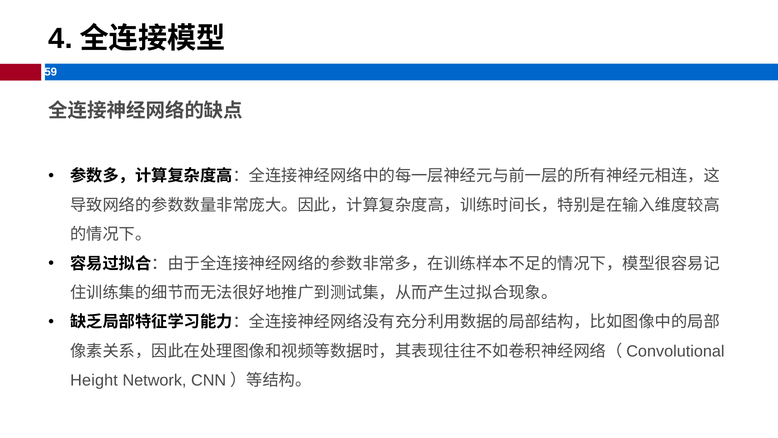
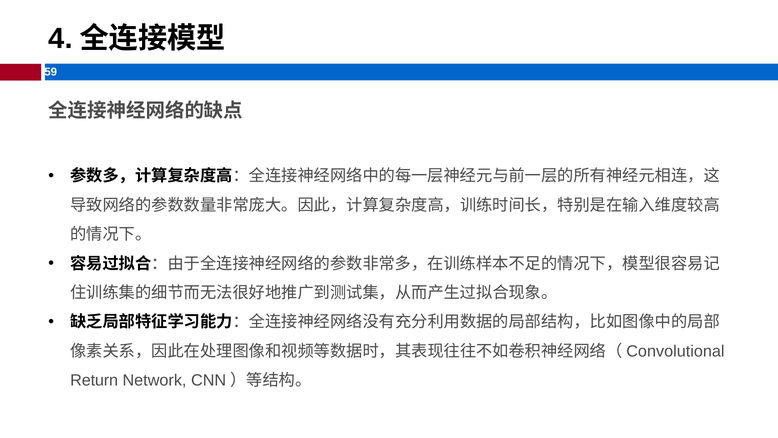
Height: Height -> Return (94, 380)
